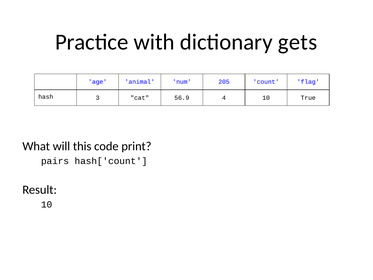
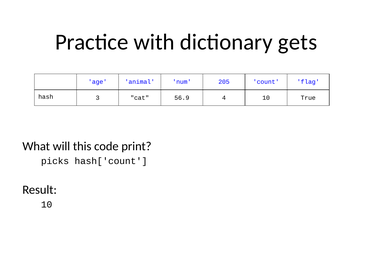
pairs: pairs -> picks (55, 161)
